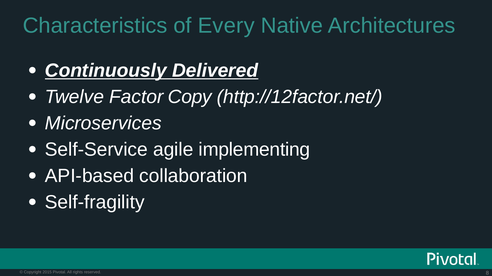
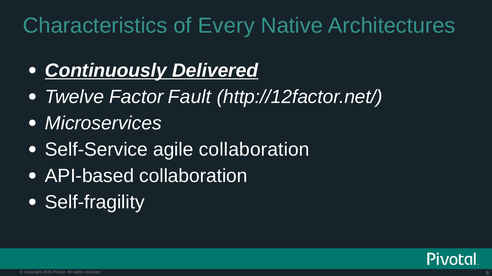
Copy: Copy -> Fault (190, 97)
agile implementing: implementing -> collaboration (254, 150)
